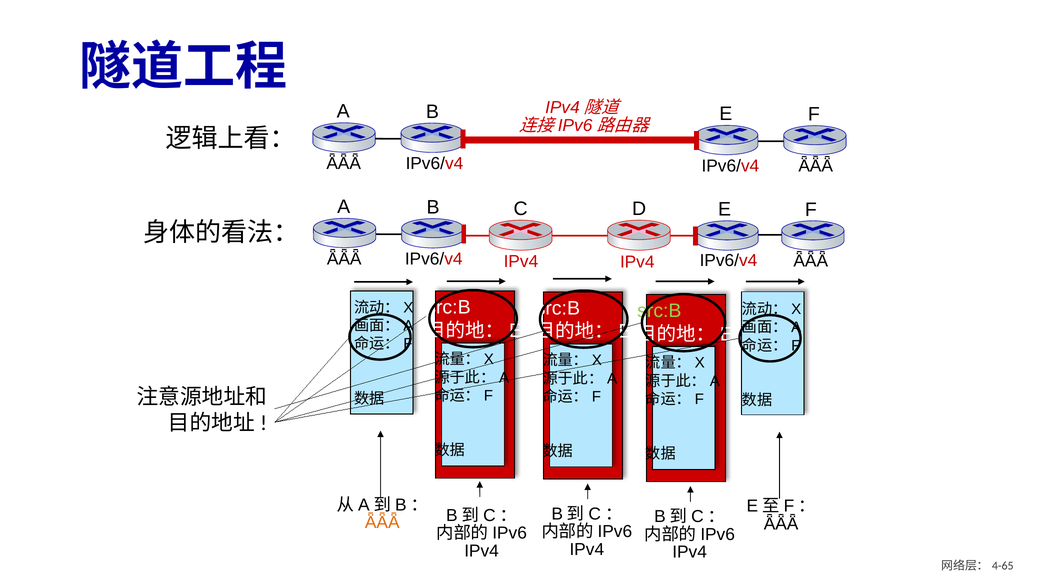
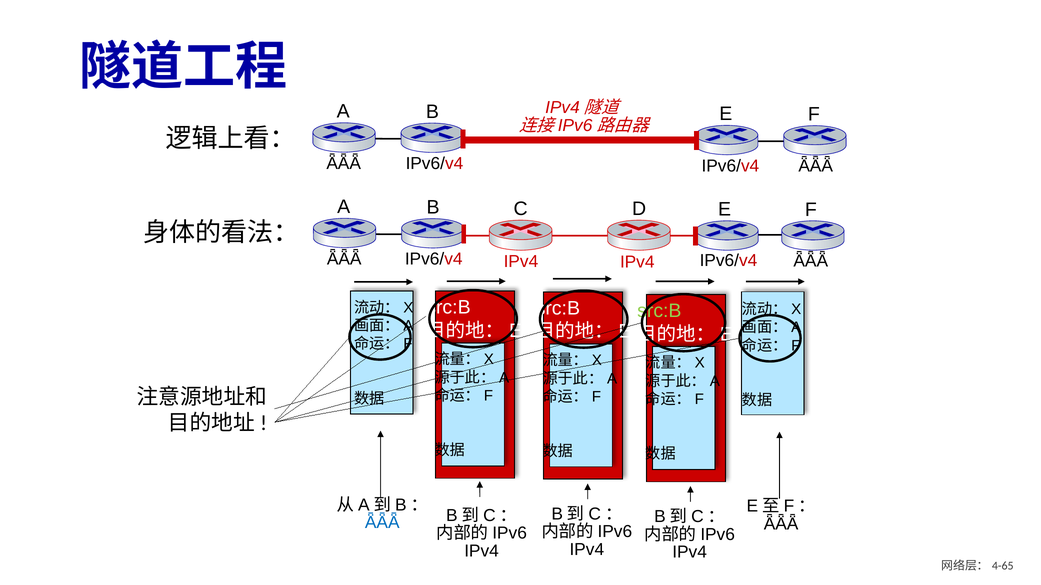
ǞǞǞ colour: orange -> blue (382, 523)
